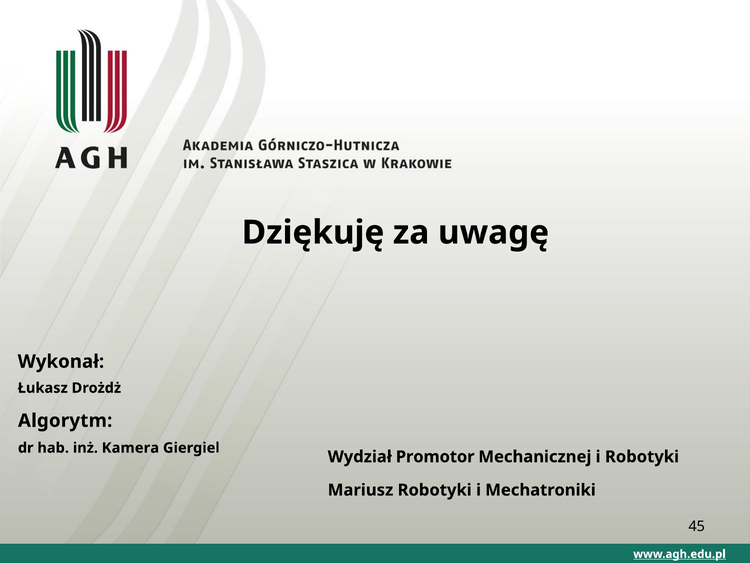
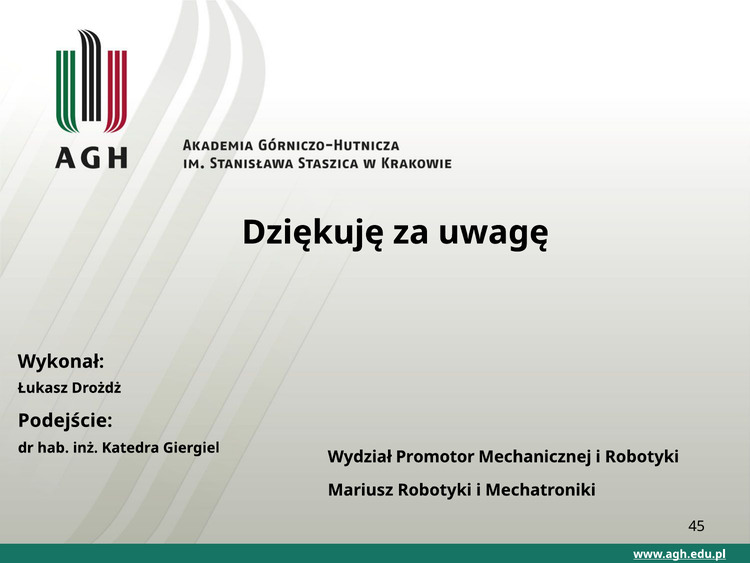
Algorytm: Algorytm -> Podejście (65, 420)
Kamera: Kamera -> Katedra (131, 448)
